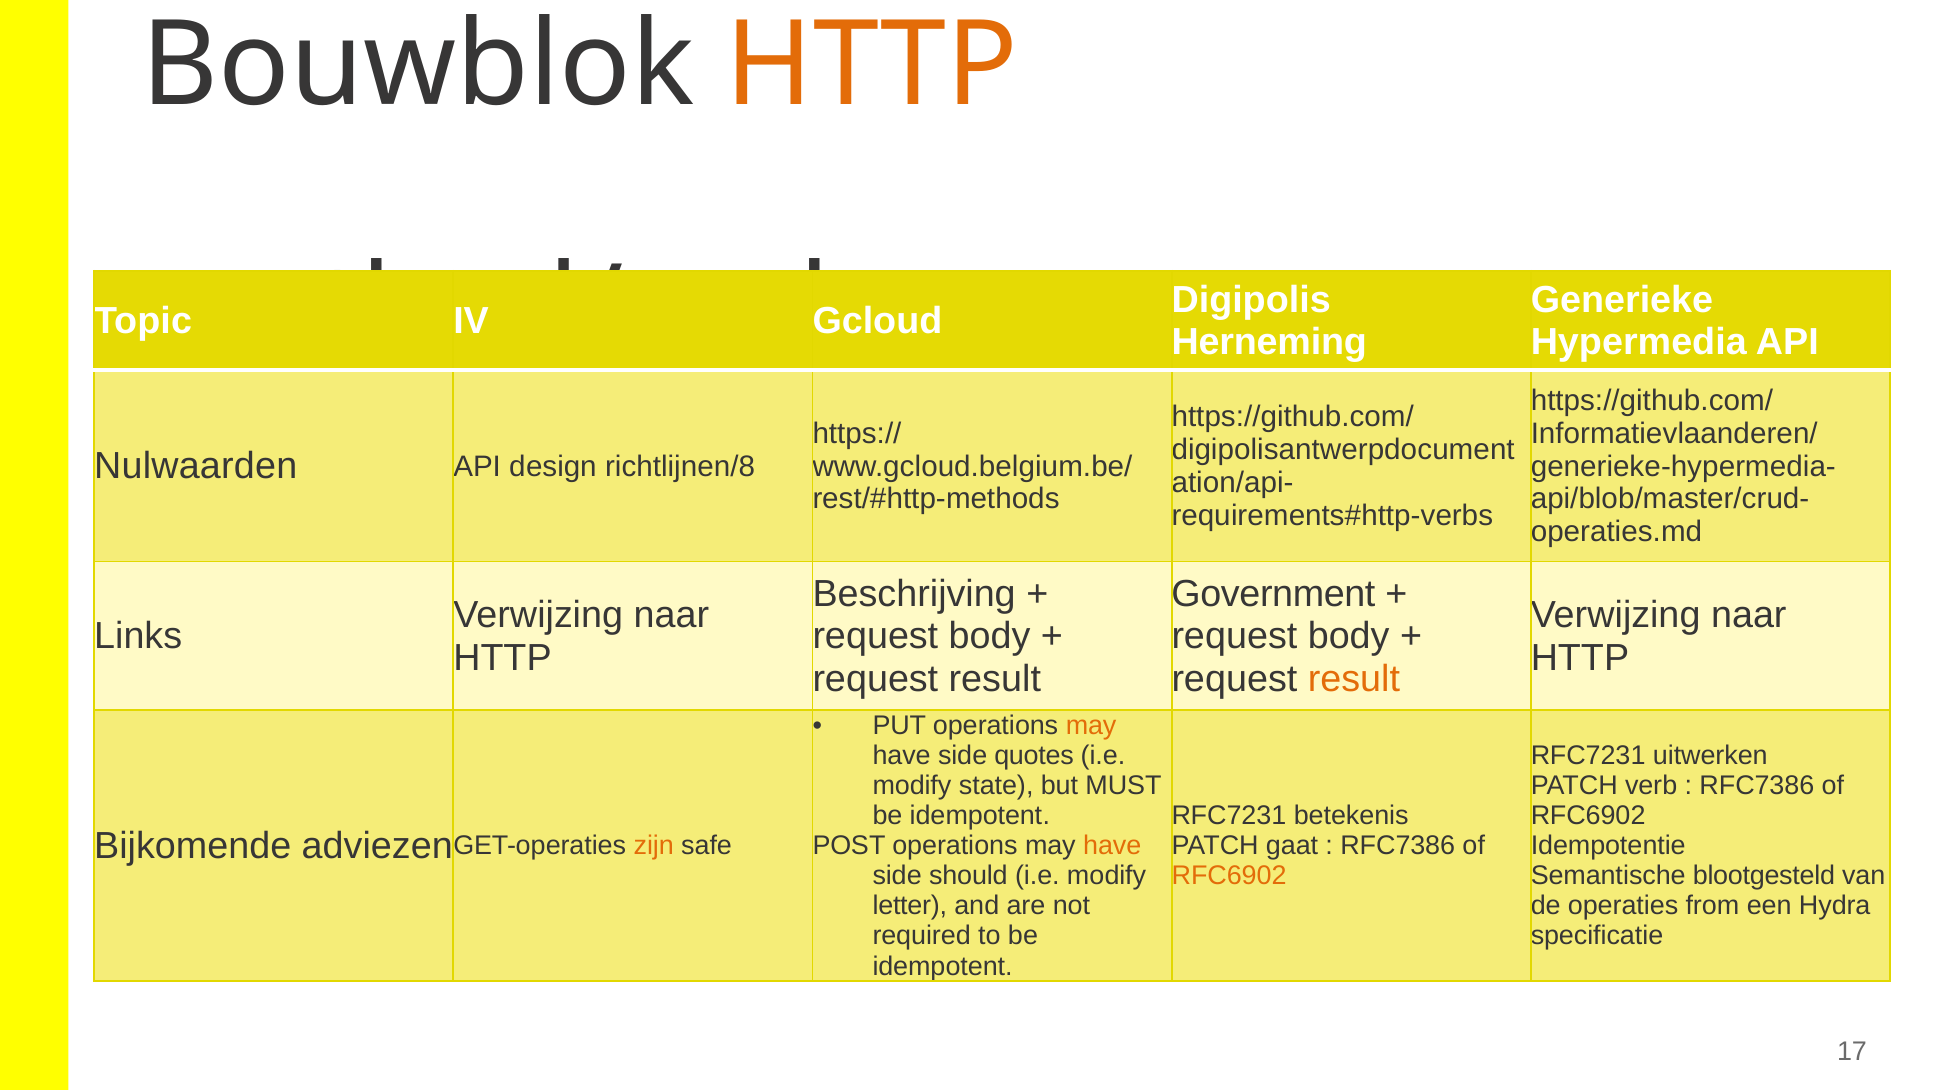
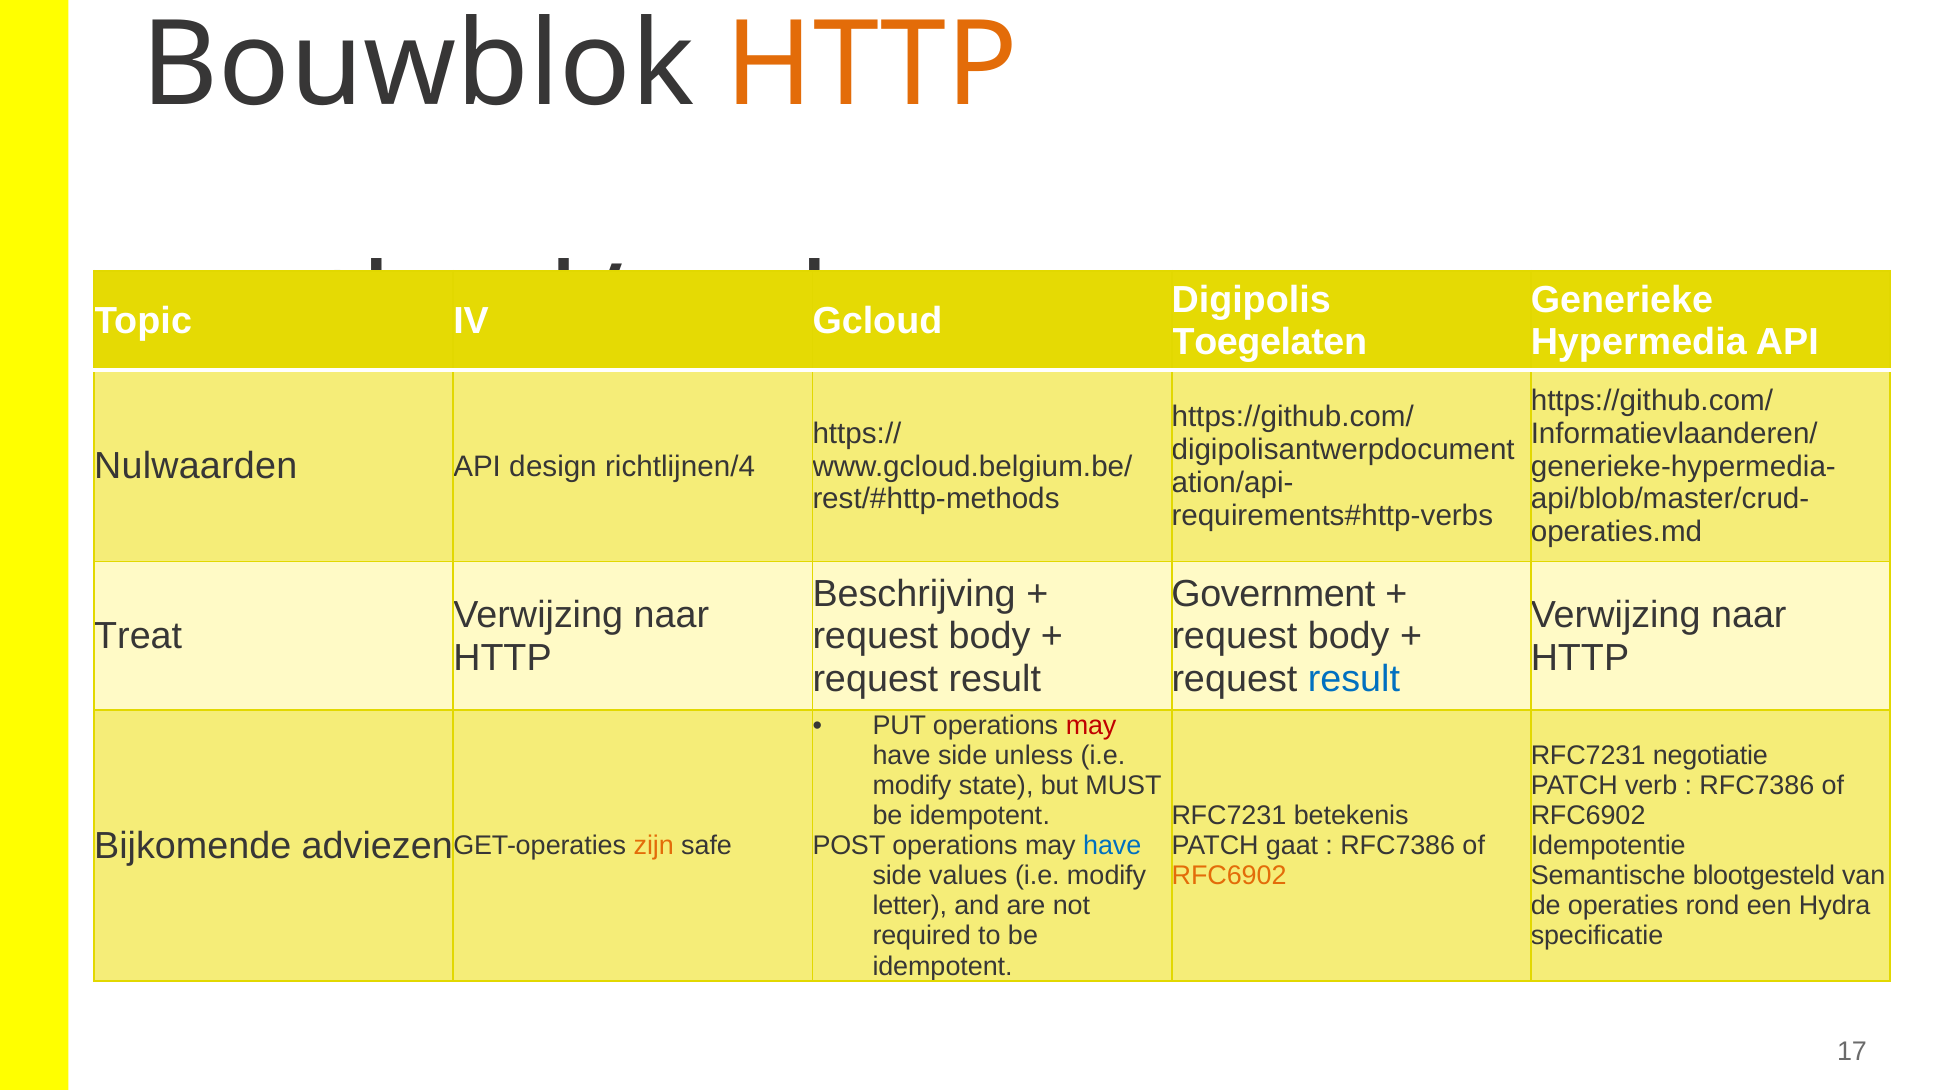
Herneming: Herneming -> Toegelaten (1269, 342)
richtlijnen/8: richtlijnen/8 -> richtlijnen/4 (680, 466)
Links: Links -> Treat (138, 637)
result colour: orange -> blue (1354, 679)
may colour: orange -> red (1091, 726)
quotes: quotes -> unless (1034, 756)
uitwerken: uitwerken -> negotiatie (1710, 756)
have colour: orange -> blue (1112, 846)
should: should -> values (968, 876)
from: from -> rond (1712, 906)
